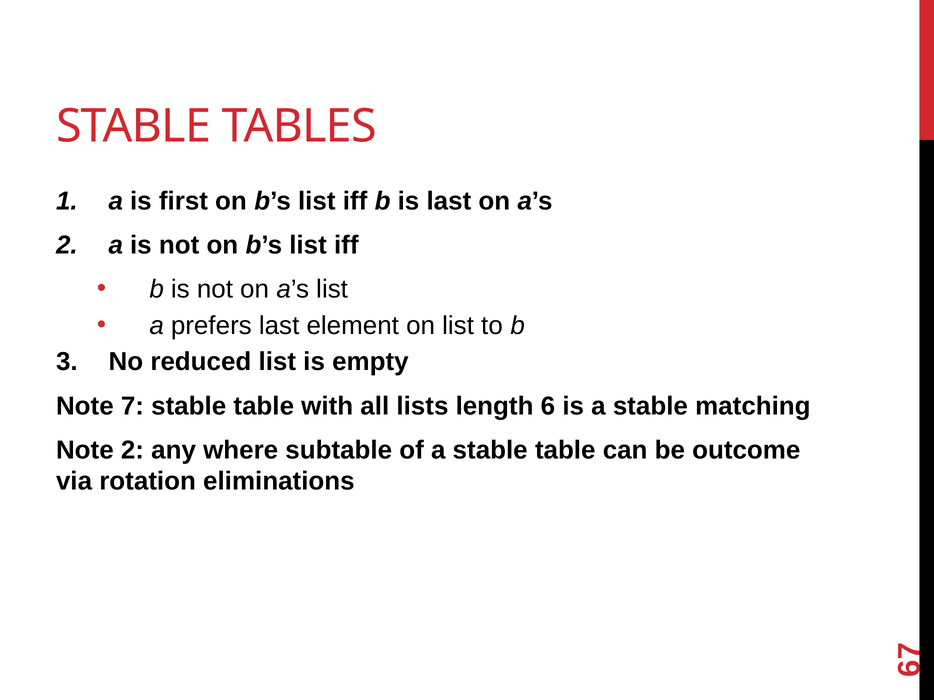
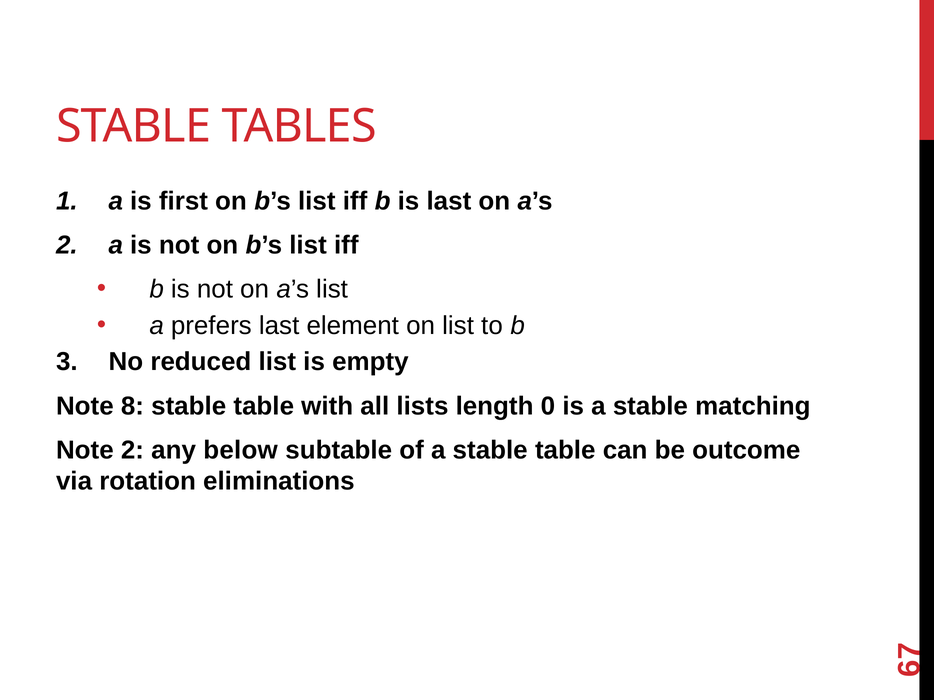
Note 7: 7 -> 8 (132, 406)
length 6: 6 -> 0 (548, 406)
where: where -> below (241, 450)
